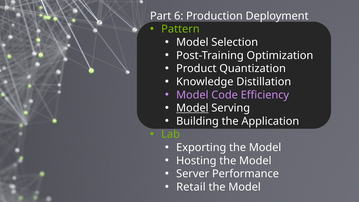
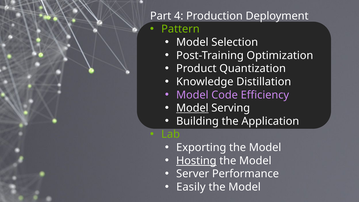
6: 6 -> 4 (179, 16)
Hosting underline: none -> present (196, 161)
Retail: Retail -> Easily (191, 187)
